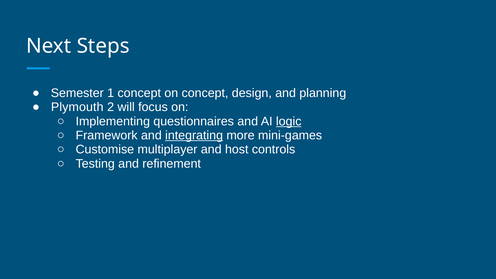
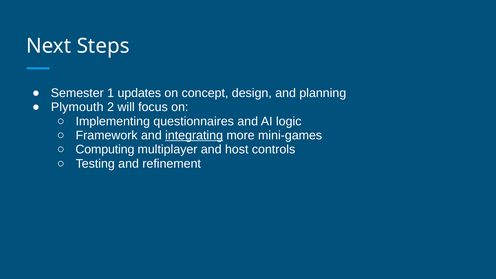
1 concept: concept -> updates (139, 93)
logic underline: present -> none (289, 121)
Customise: Customise -> Computing (105, 150)
